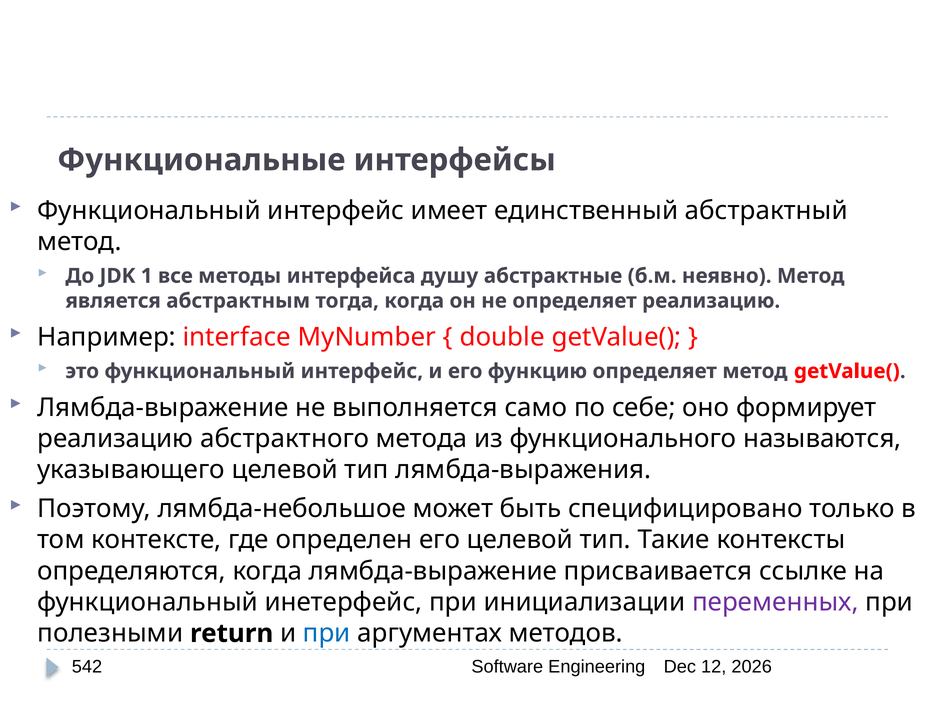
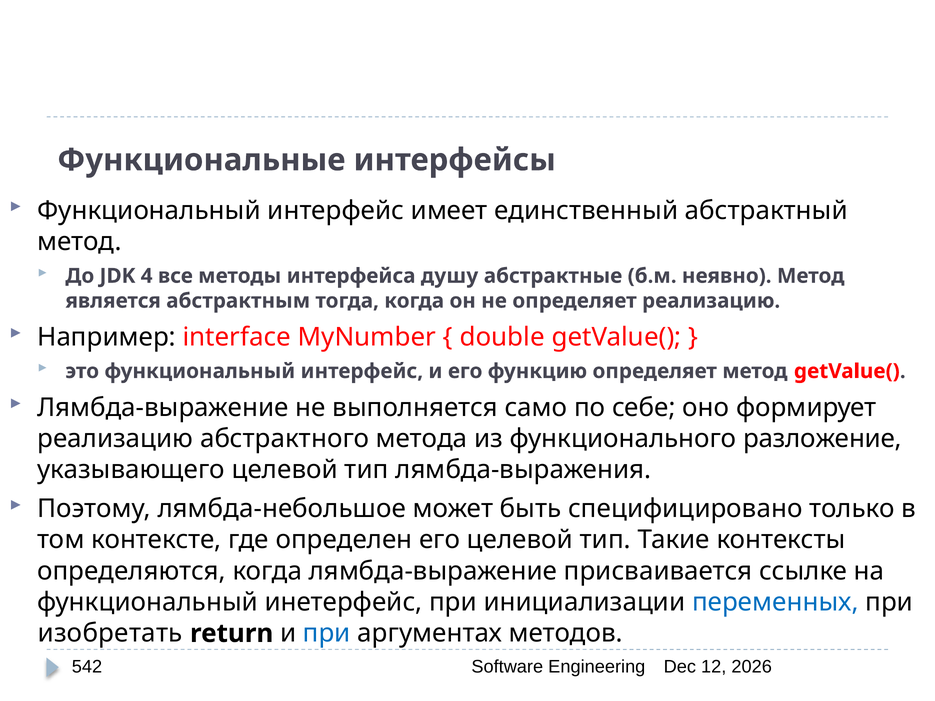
1: 1 -> 4 (147, 276)
называются: называются -> разложение (822, 439)
переменных colour: purple -> blue (775, 602)
полезными: полезными -> изобретать (110, 634)
